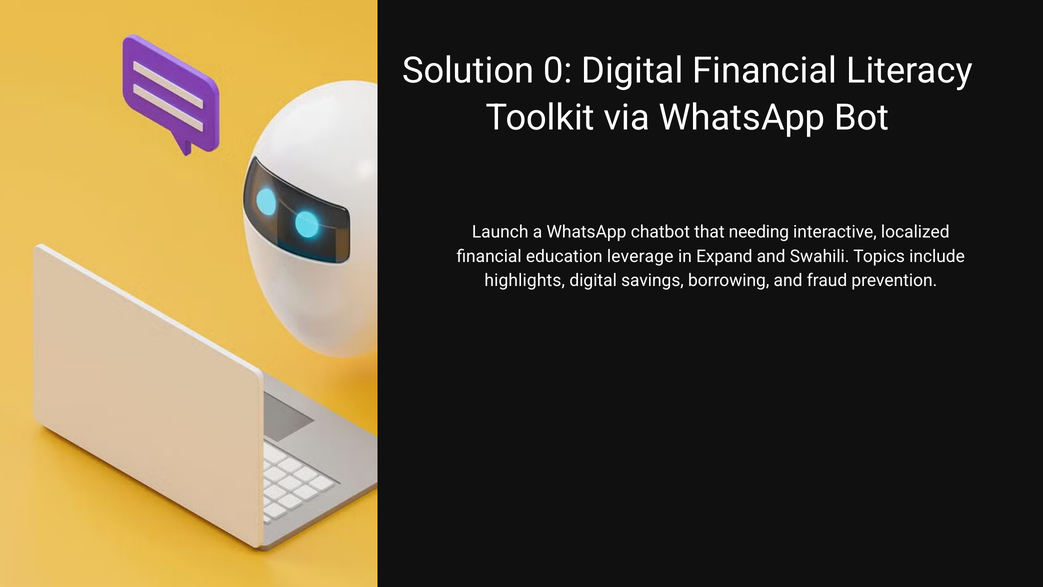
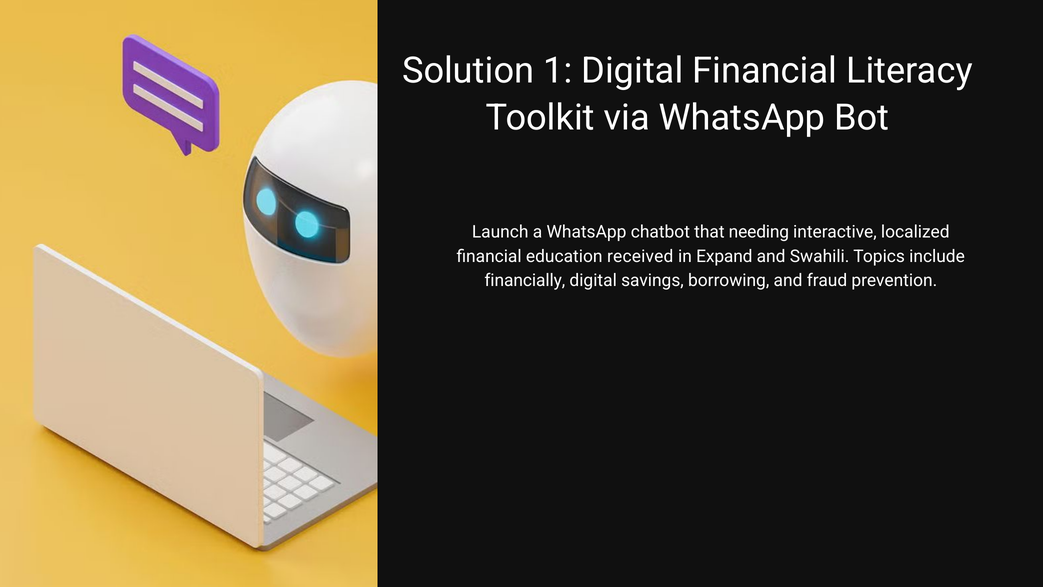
0: 0 -> 1 (558, 71)
leverage: leverage -> received (640, 256)
highlights: highlights -> financially (525, 281)
